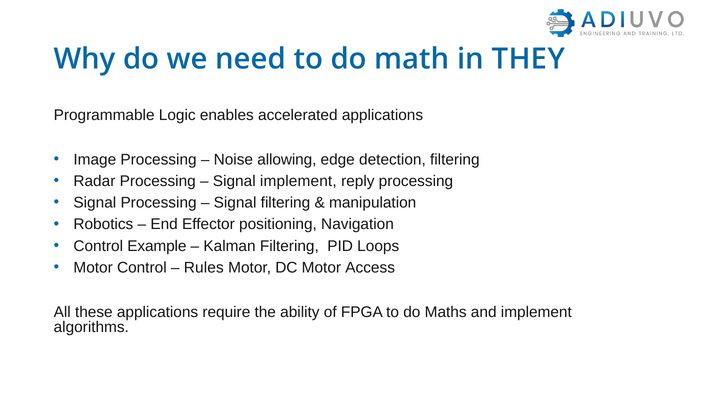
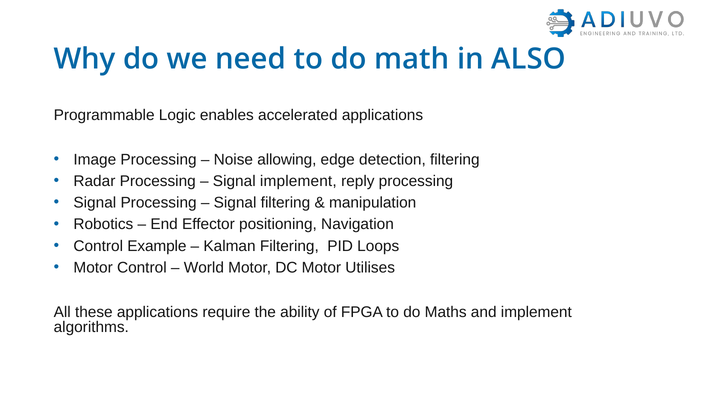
THEY: THEY -> ALSO (529, 59)
Rules: Rules -> World (204, 267)
Access: Access -> Utilises (370, 267)
